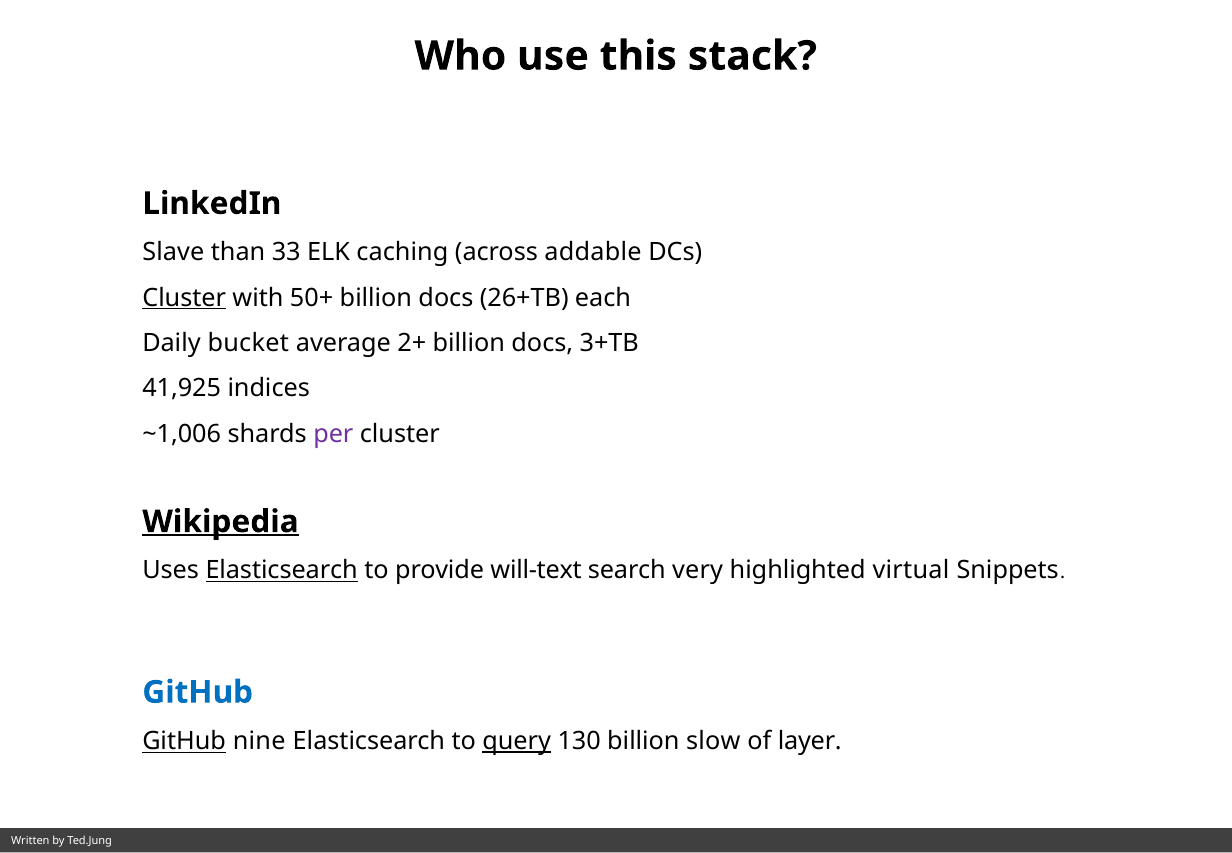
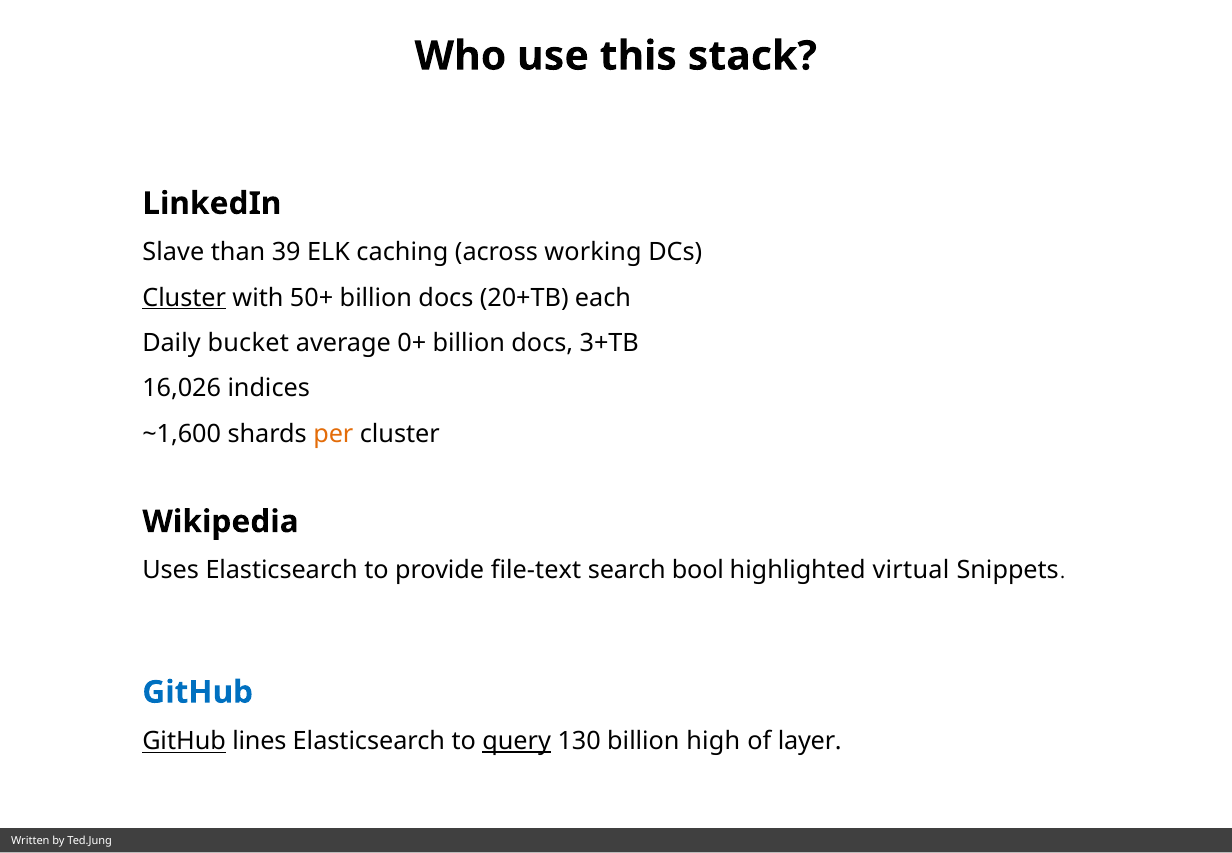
33: 33 -> 39 (286, 252)
addable: addable -> working (593, 252)
26+TB: 26+TB -> 20+TB (524, 298)
2+: 2+ -> 0+ (412, 343)
41,925: 41,925 -> 16,026 (182, 389)
~1,006: ~1,006 -> ~1,600 (182, 434)
per colour: purple -> orange (333, 434)
Wikipedia underline: present -> none (220, 522)
Elasticsearch underline: present -> none (282, 570)
will-text: will-text -> file-text (536, 570)
very: very -> bool (698, 570)
nine: nine -> lines (259, 741)
slow: slow -> high (713, 741)
